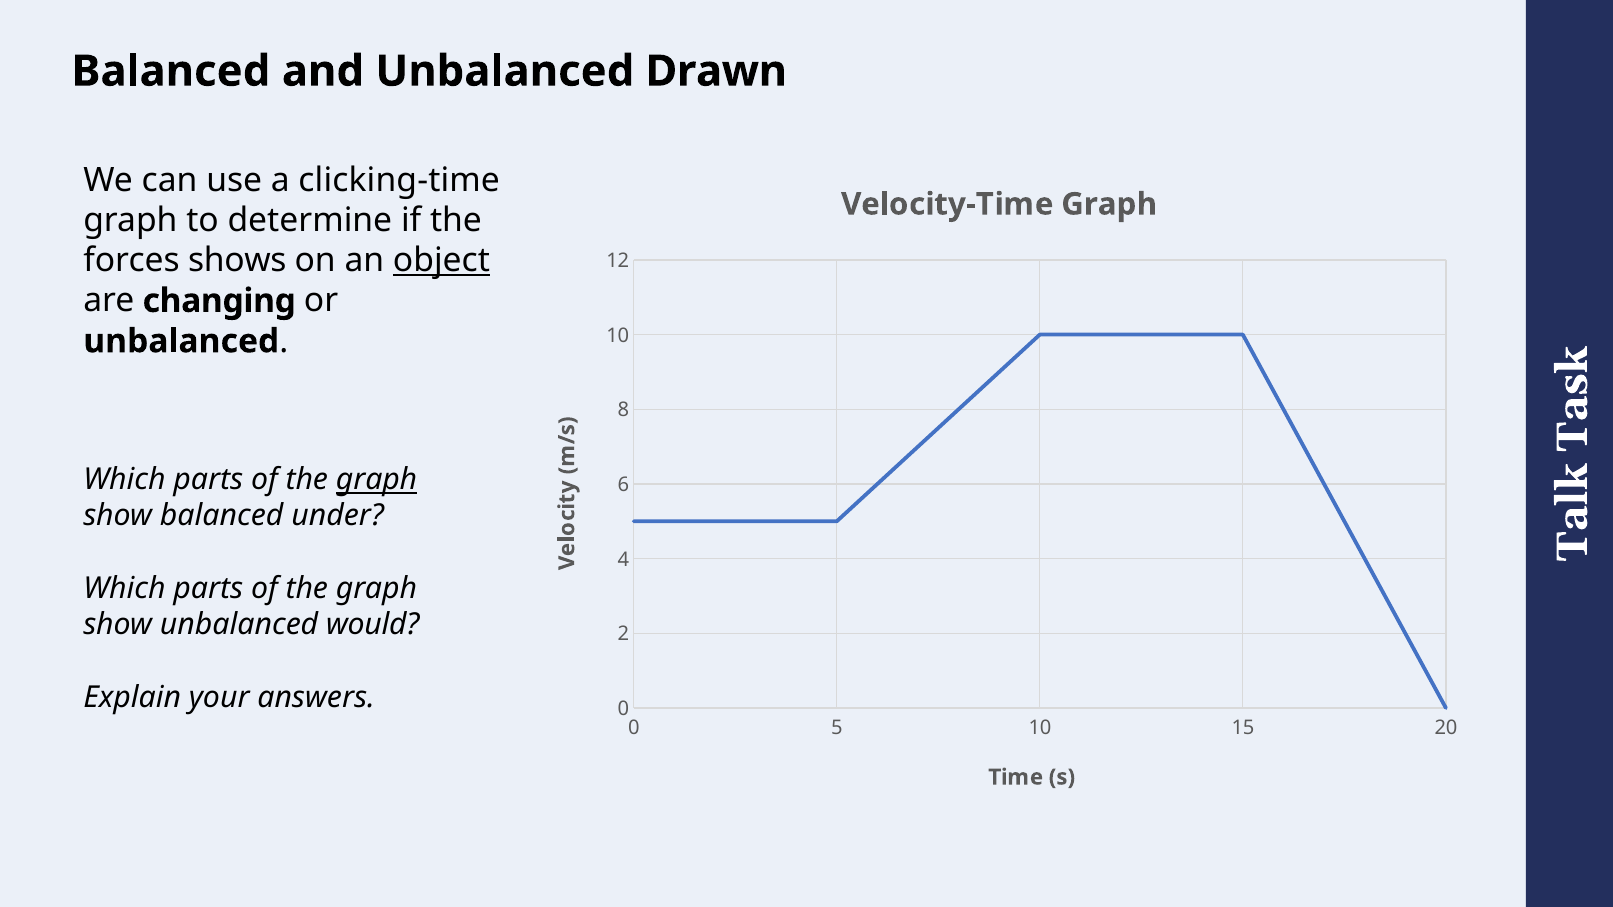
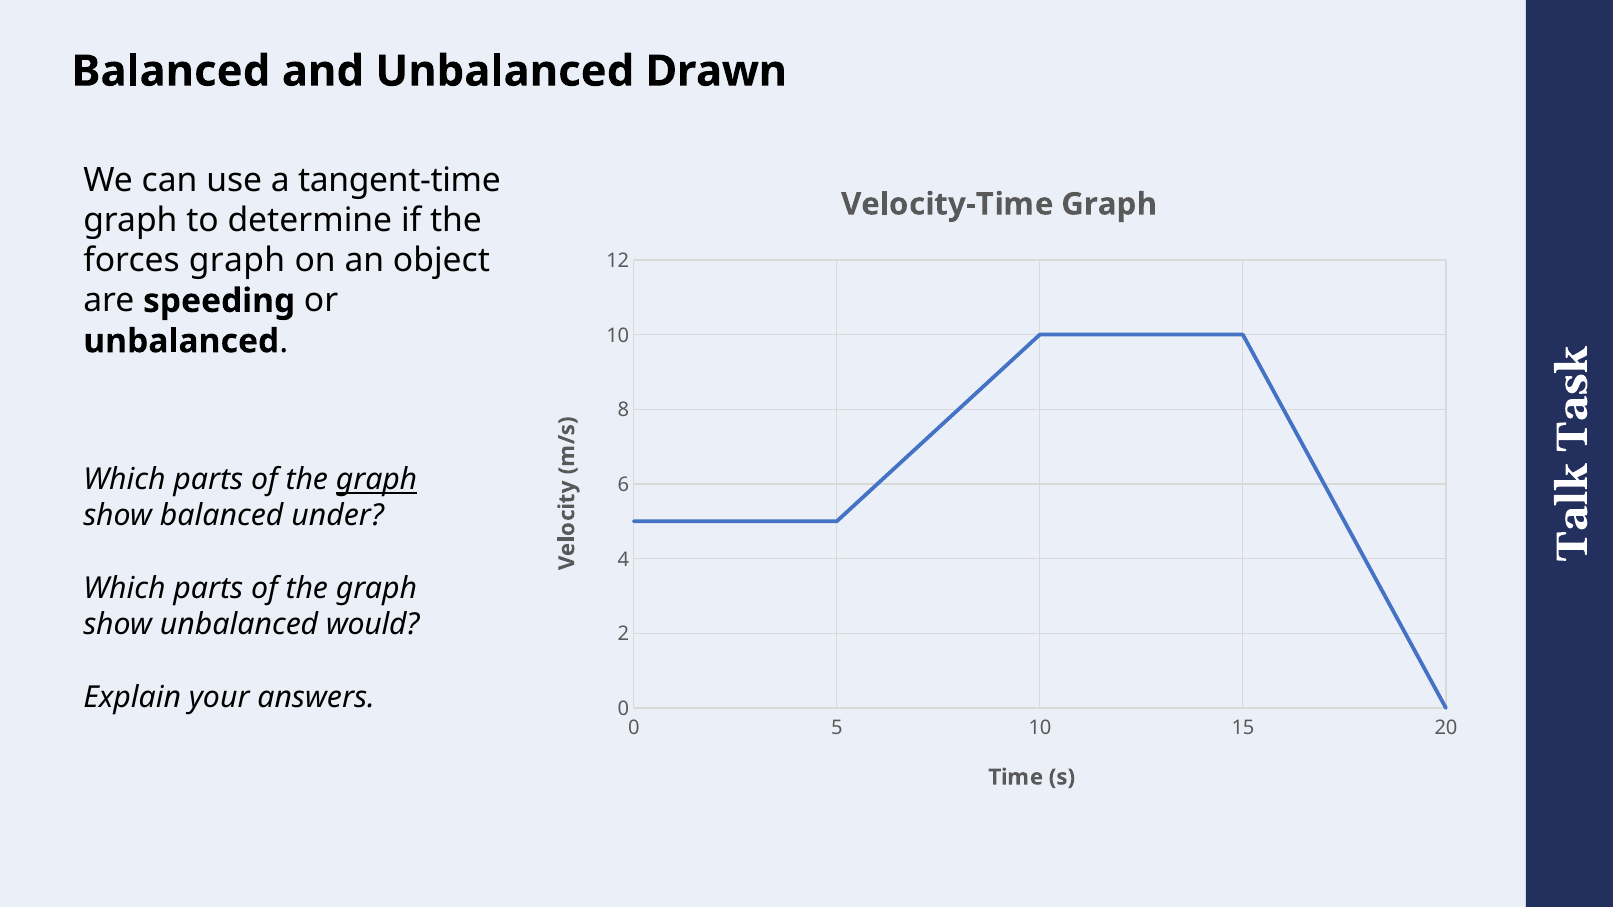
clicking-time: clicking-time -> tangent-time (399, 180)
forces shows: shows -> graph (237, 261)
object underline: present -> none (441, 261)
changing: changing -> speeding (219, 301)
